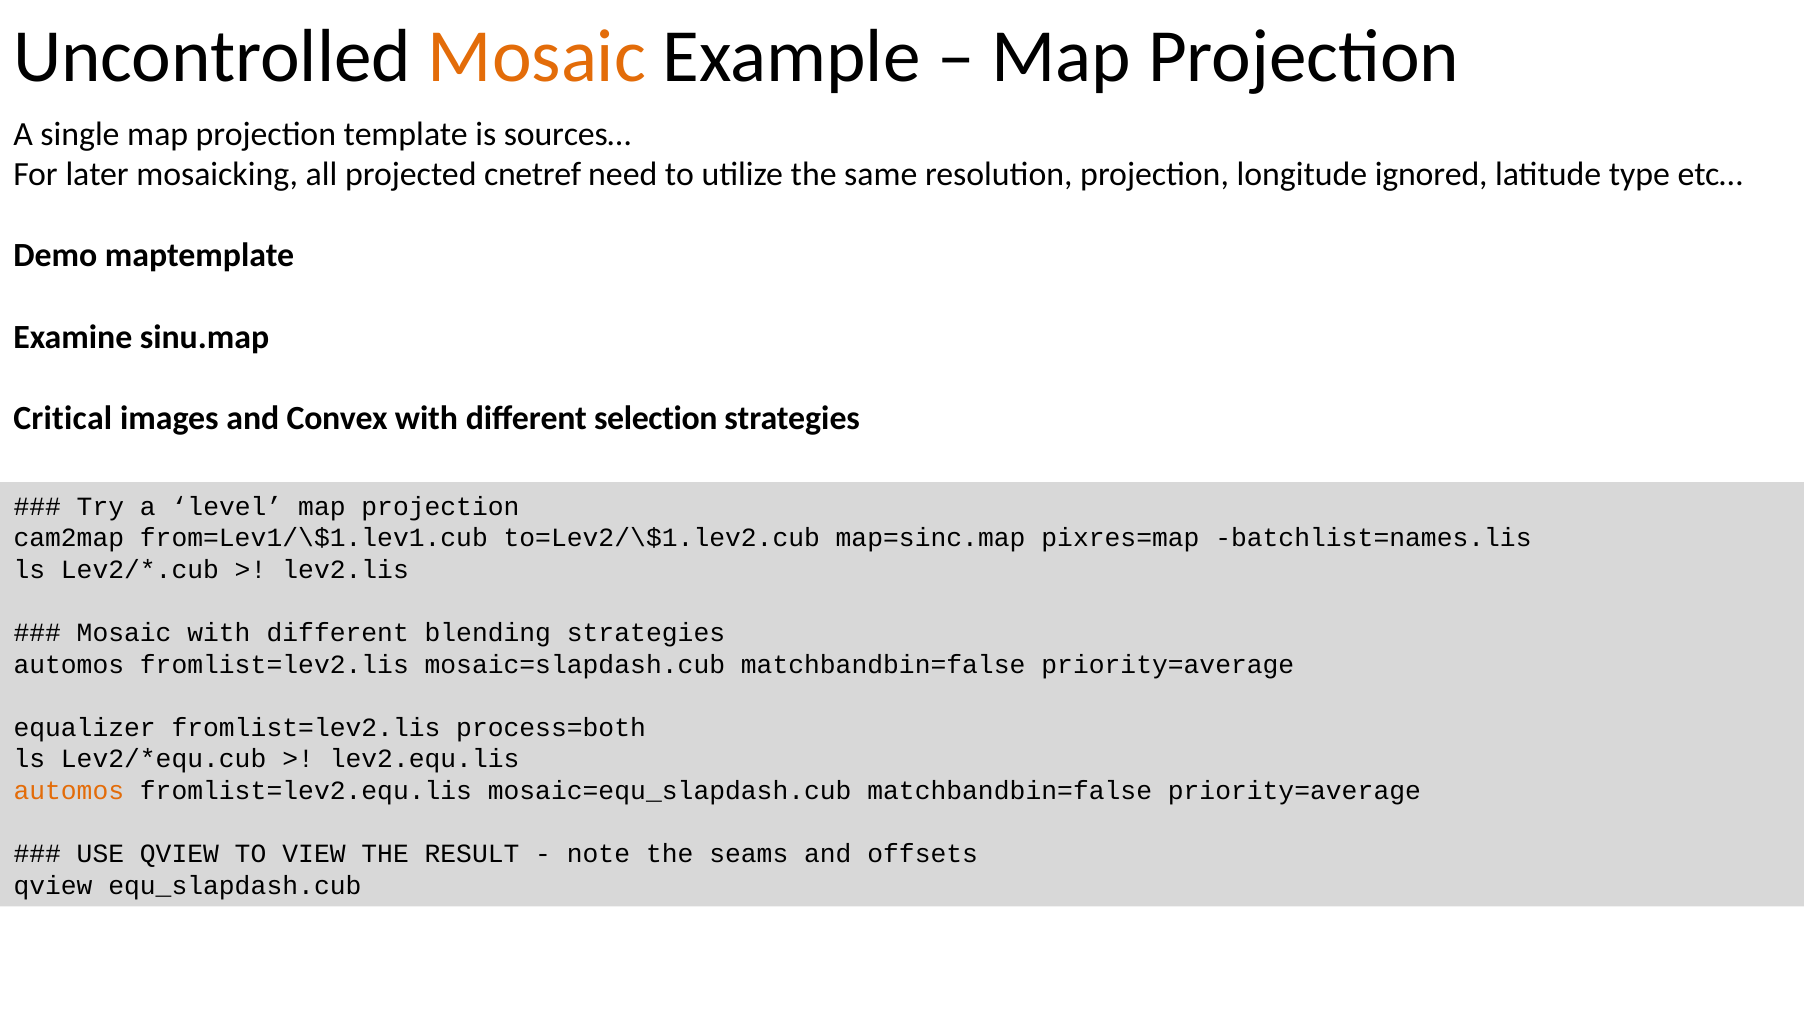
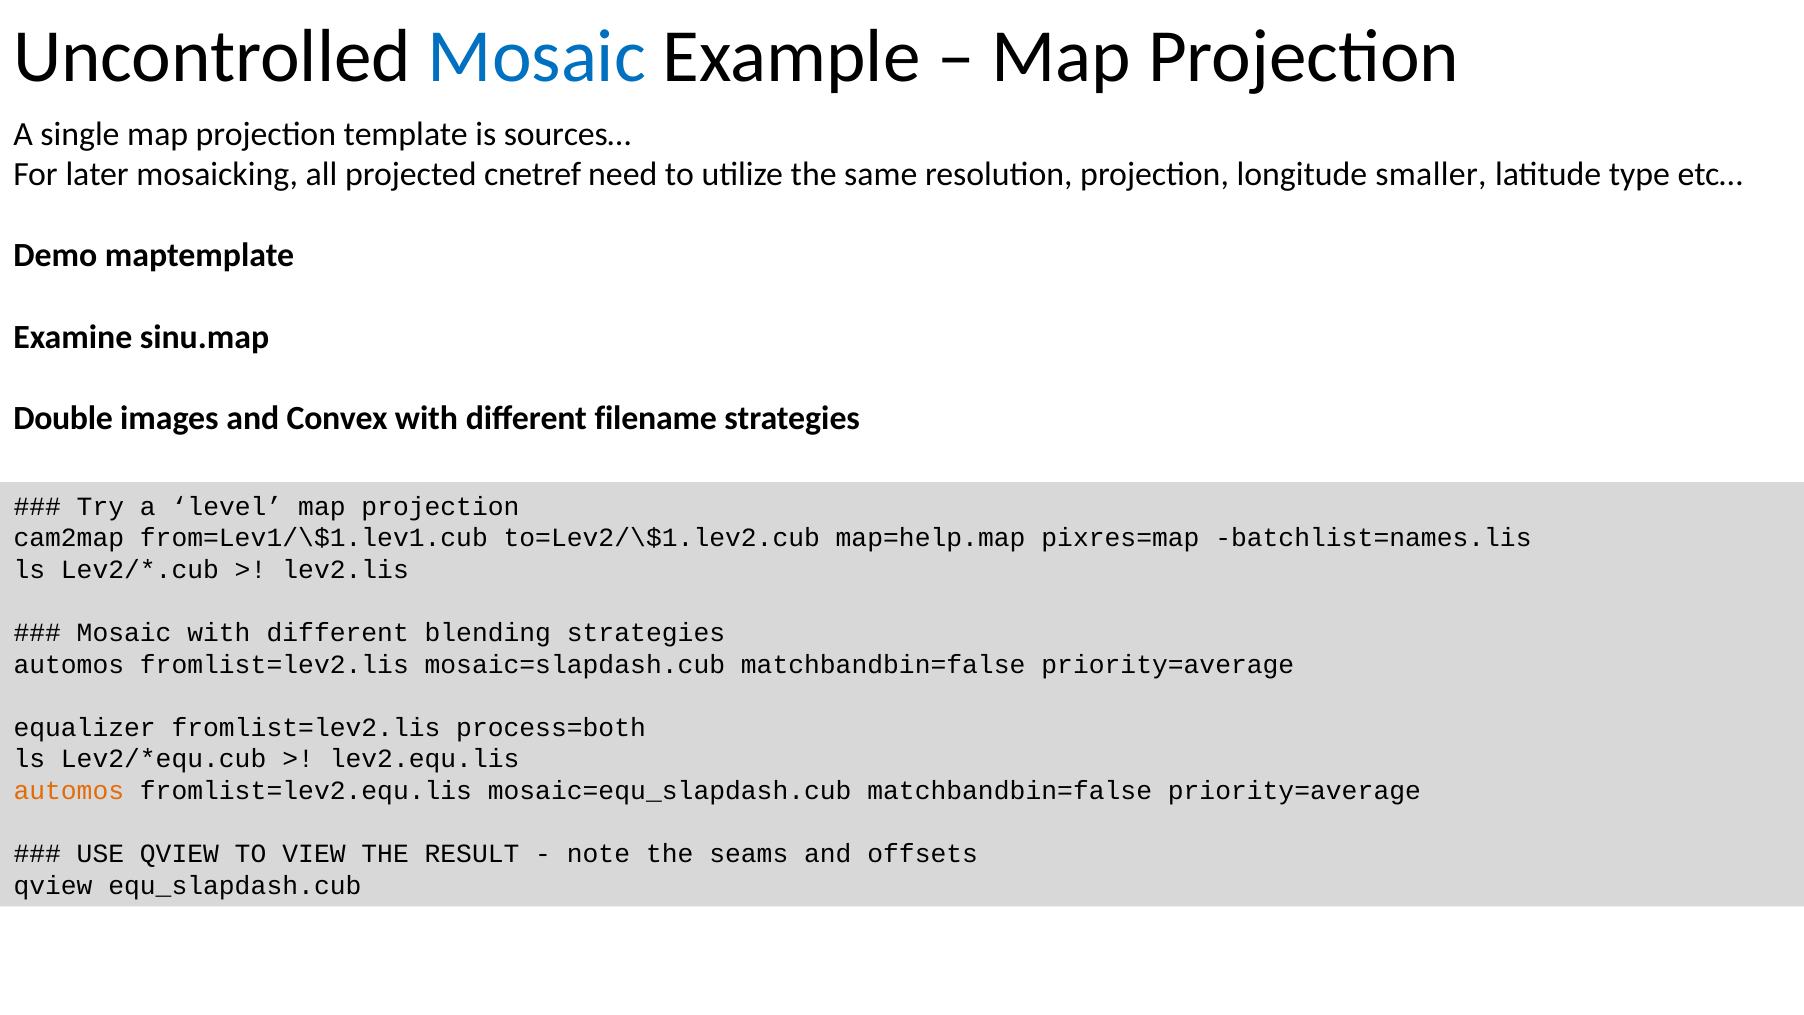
Mosaic colour: orange -> blue (537, 57)
ignored: ignored -> smaller (1431, 175)
Critical: Critical -> Double (63, 418)
selection: selection -> filename (656, 418)
map=sinc.map: map=sinc.map -> map=help.map (931, 538)
